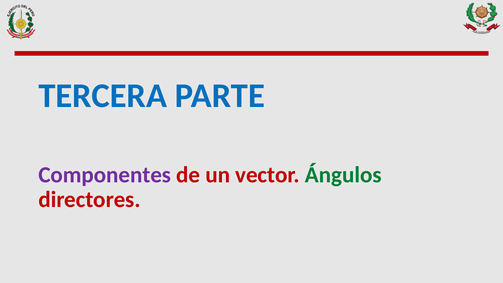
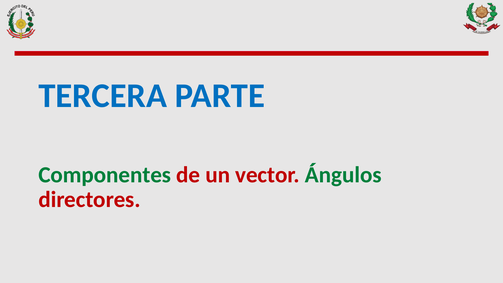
Componentes colour: purple -> green (105, 175)
